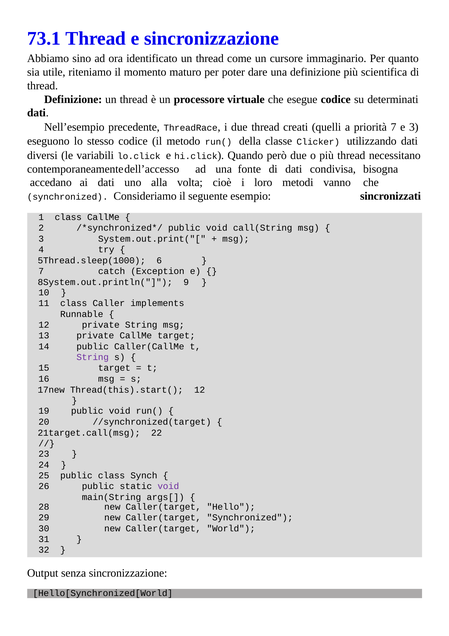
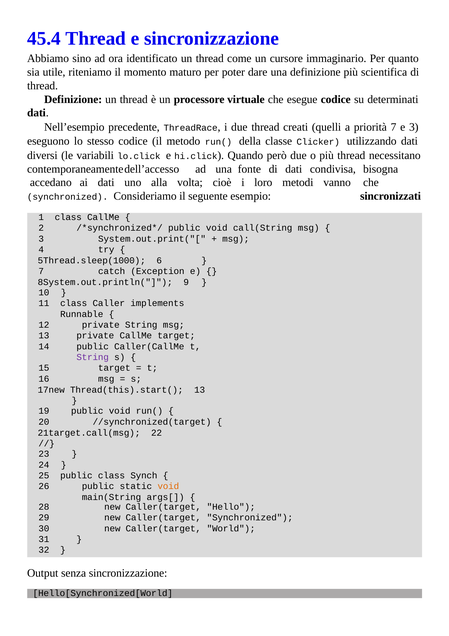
73.1: 73.1 -> 45.4 (44, 38)
Thread(this).start( 12: 12 -> 13 (200, 389)
void colour: purple -> orange (168, 486)
